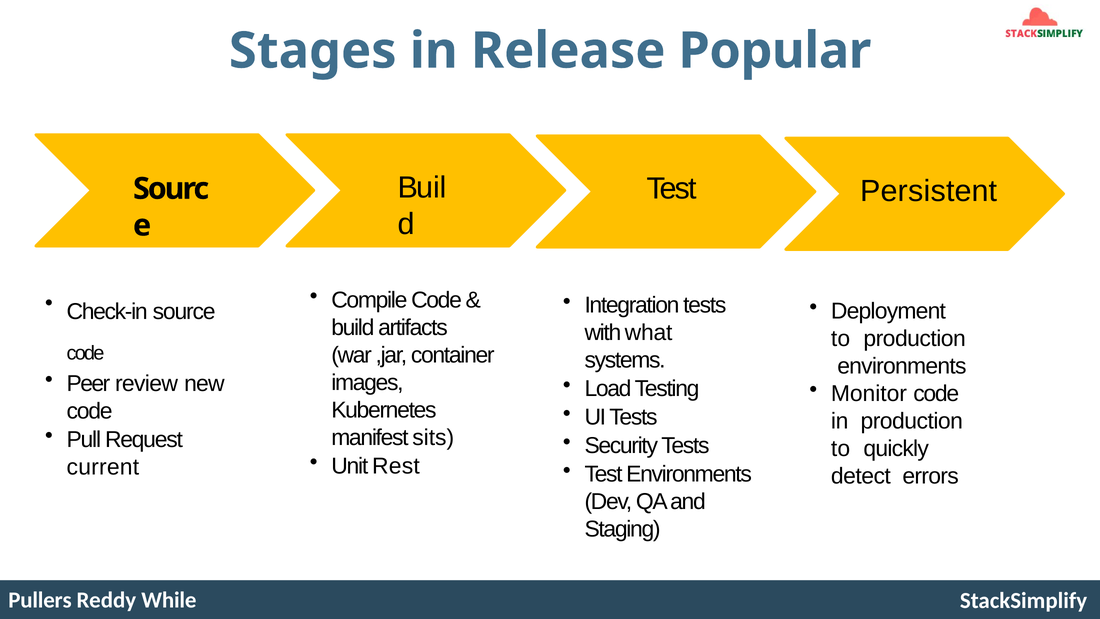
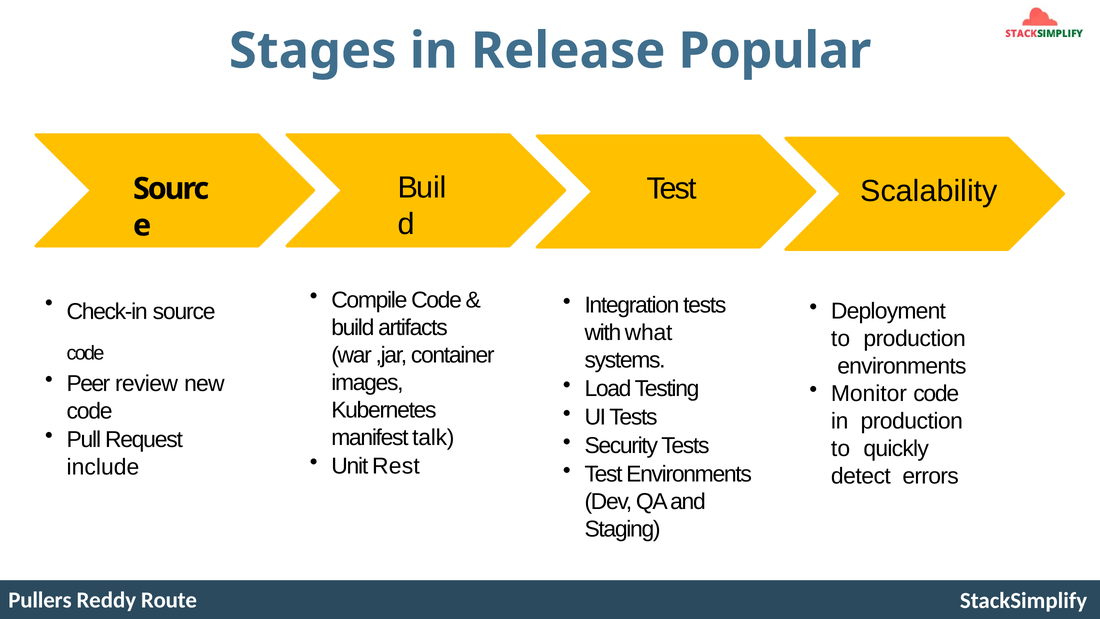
Persistent: Persistent -> Scalability (929, 191)
sits: sits -> talk (433, 437)
current: current -> include (103, 467)
While: While -> Route (169, 600)
